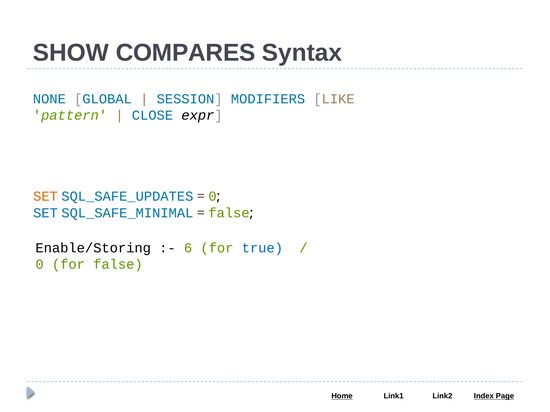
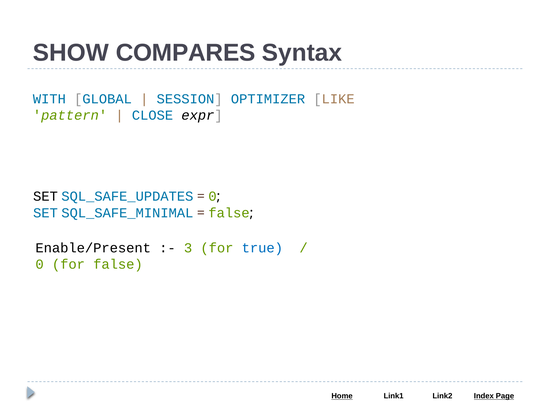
NONE: NONE -> WITH (49, 99)
MODIFIERS: MODIFIERS -> OPTIMIZER (268, 99)
SET colour: orange -> black (45, 197)
Enable/Storing: Enable/Storing -> Enable/Present (93, 248)
6: 6 -> 3 (188, 248)
